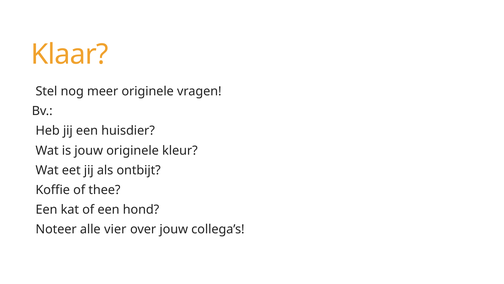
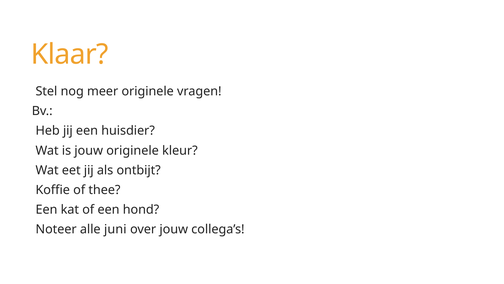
vier: vier -> juni (115, 229)
